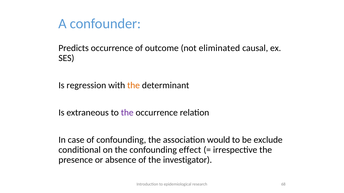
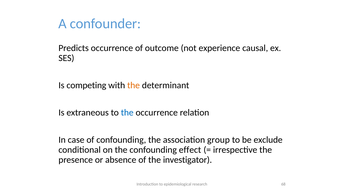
eliminated: eliminated -> experience (219, 48)
regression: regression -> competing (86, 85)
the colour: purple -> blue (127, 113)
would: would -> group (218, 140)
